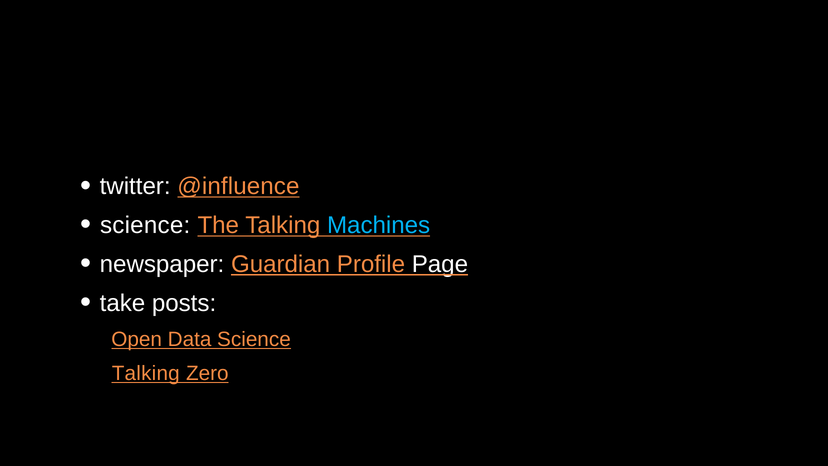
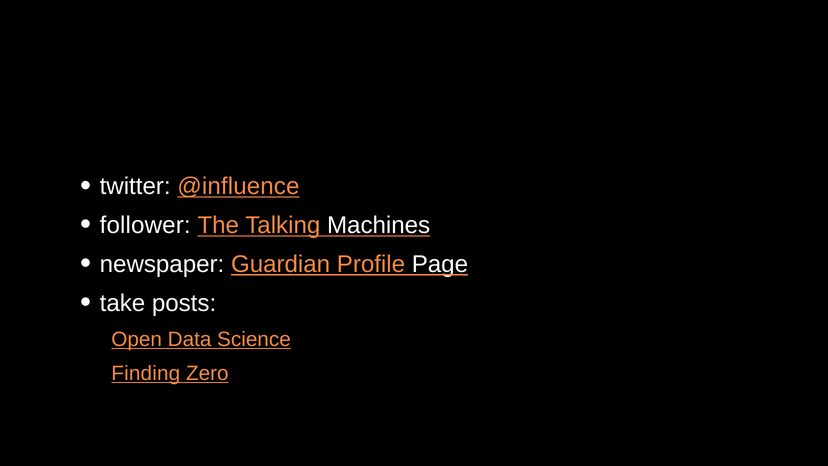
science: science -> follower (145, 225)
Machines colour: light blue -> white (379, 225)
Talking: Talking -> Finding (146, 373)
